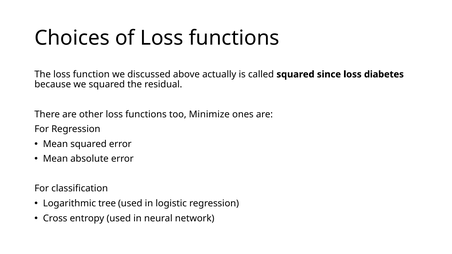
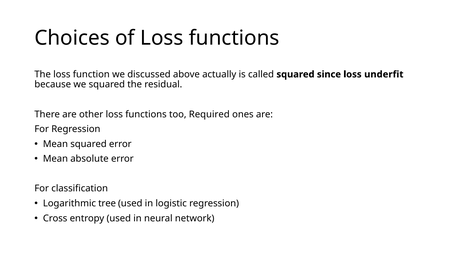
diabetes: diabetes -> underfit (384, 74)
Minimize: Minimize -> Required (209, 114)
